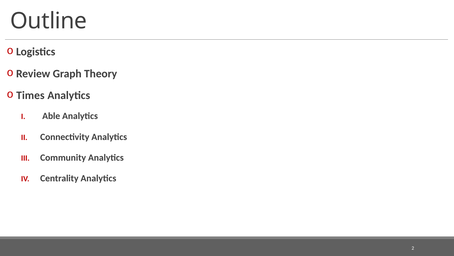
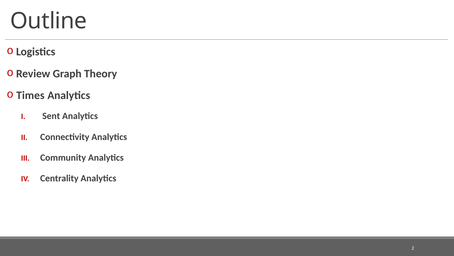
Able: Able -> Sent (51, 116)
